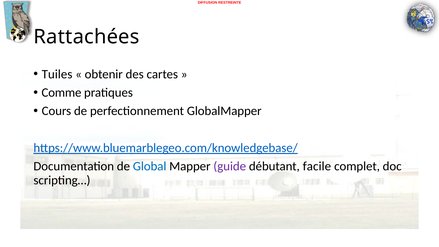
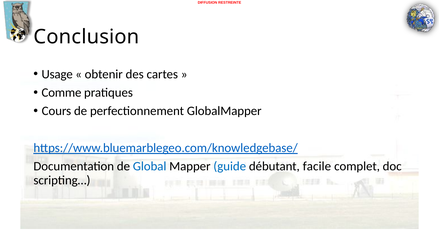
Rattachées: Rattachées -> Conclusion (87, 37)
Tuiles: Tuiles -> Usage (57, 74)
guide colour: purple -> blue (230, 166)
